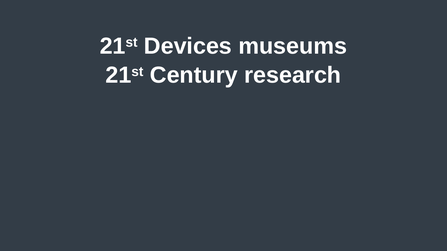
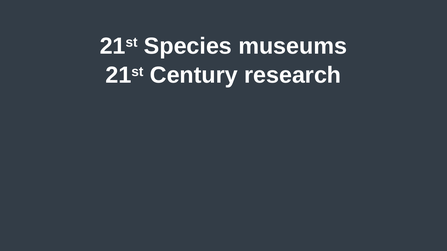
Devices: Devices -> Species (188, 46)
